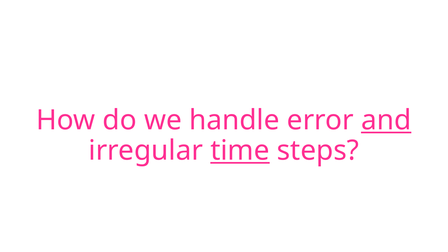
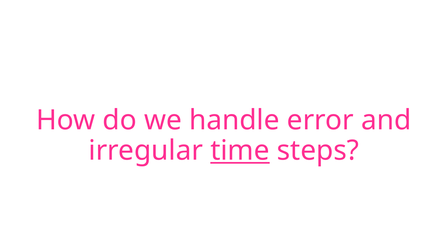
and underline: present -> none (386, 120)
